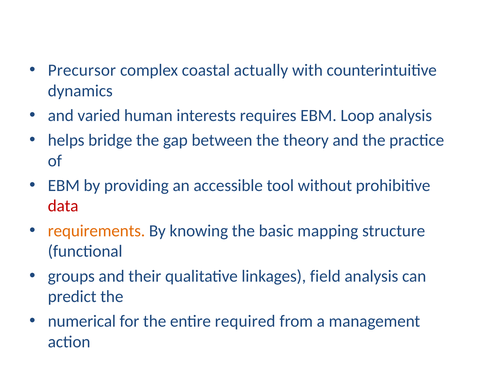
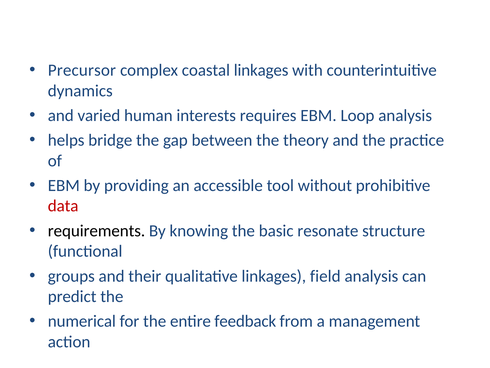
coastal actually: actually -> linkages (261, 70)
requirements colour: orange -> black (96, 231)
mapping: mapping -> resonate (328, 231)
required: required -> feedback (245, 321)
